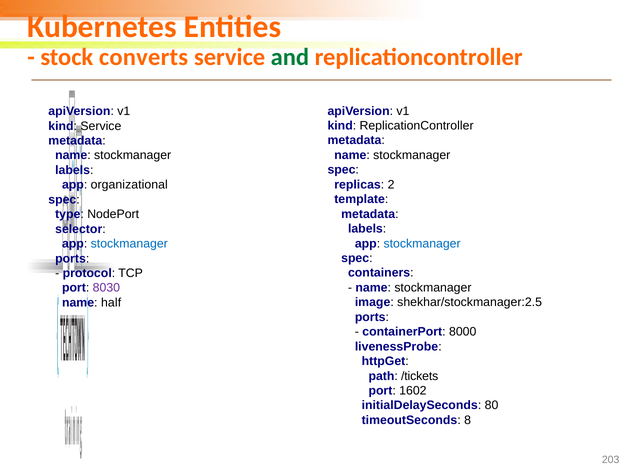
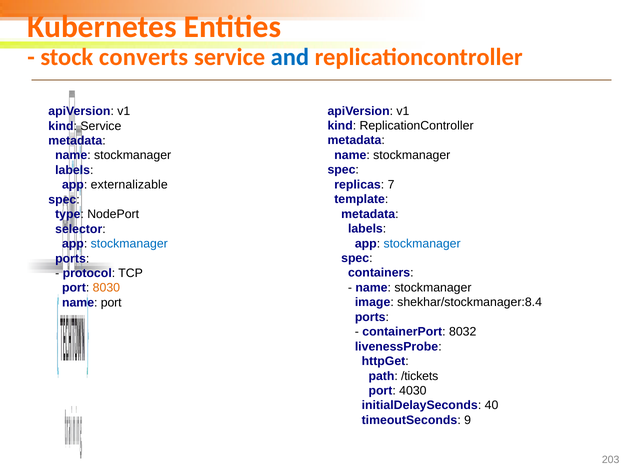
and colour: green -> blue (290, 57)
2: 2 -> 7 (391, 185)
organizational: organizational -> externalizable (129, 185)
8030 colour: purple -> orange (106, 288)
shekhar/stockmanager:2.5: shekhar/stockmanager:2.5 -> shekhar/stockmanager:8.4 (470, 303)
name half: half -> port (111, 303)
8000: 8000 -> 8032 (463, 332)
1602: 1602 -> 4030 (413, 391)
80: 80 -> 40 (492, 406)
8: 8 -> 9 (468, 420)
